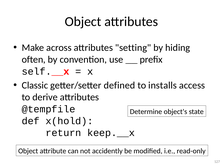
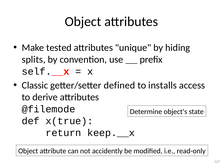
across: across -> tested (59, 48)
setting: setting -> unique (133, 48)
often: often -> splits (34, 60)
@tempfile: @tempfile -> @filemode (49, 109)
x(hold: x(hold -> x(true (69, 121)
